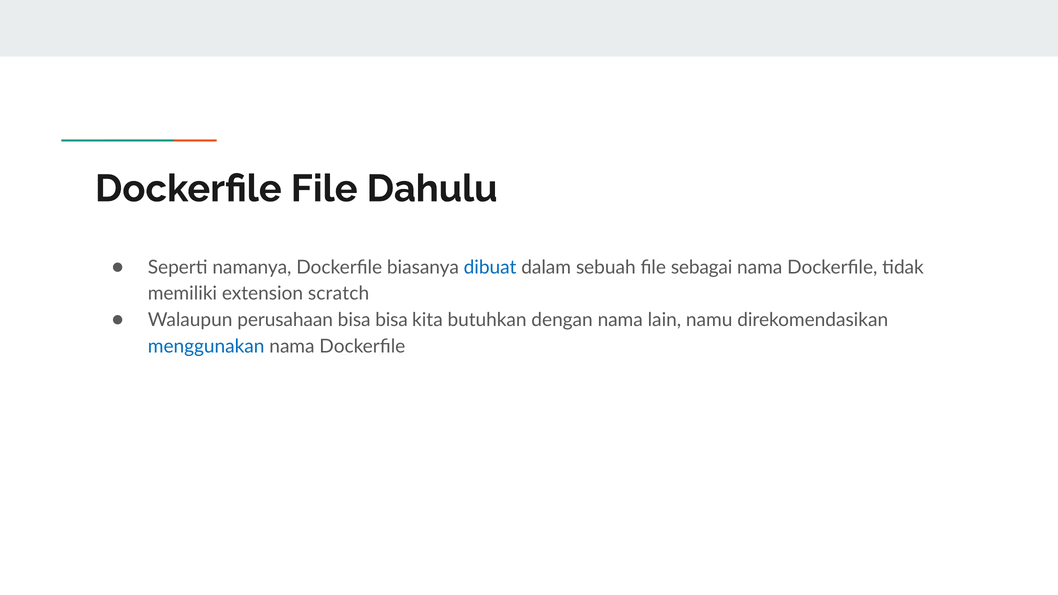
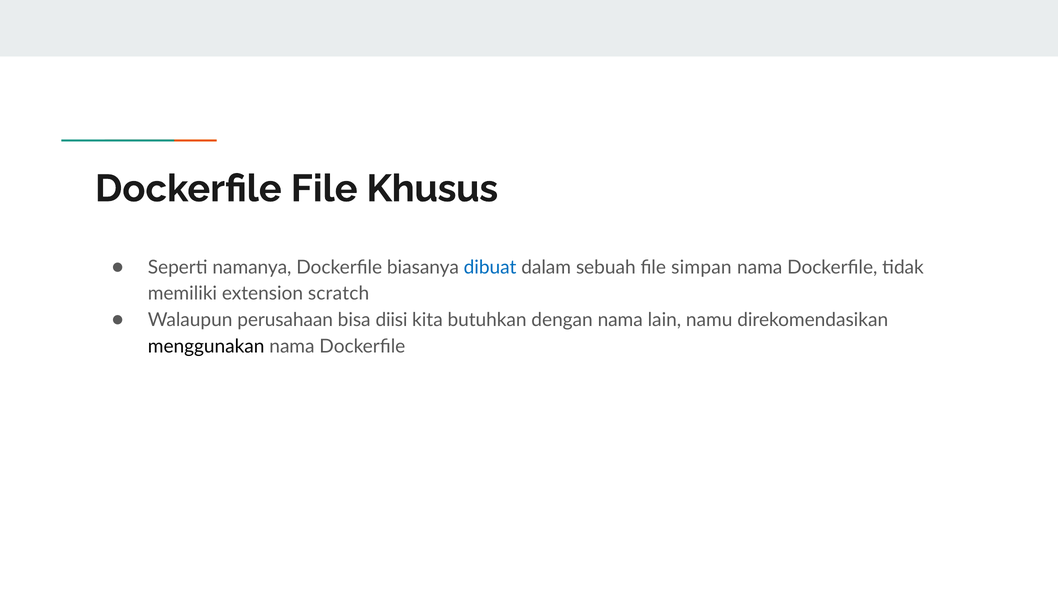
Dahulu: Dahulu -> Khusus (432, 189)
sebagai: sebagai -> simpan (701, 267)
bisa bisa: bisa -> diisi (392, 320)
menggunakan colour: blue -> black (206, 346)
